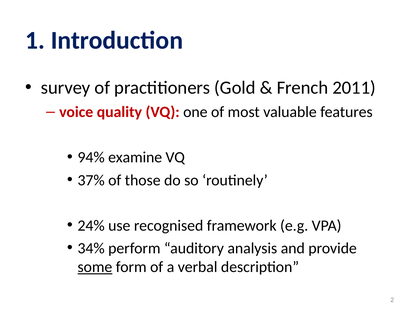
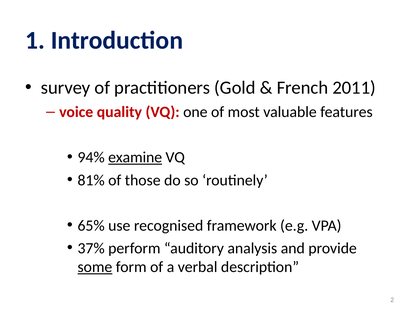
examine underline: none -> present (135, 158)
37%: 37% -> 81% (91, 180)
24%: 24% -> 65% (91, 226)
34%: 34% -> 37% (91, 248)
